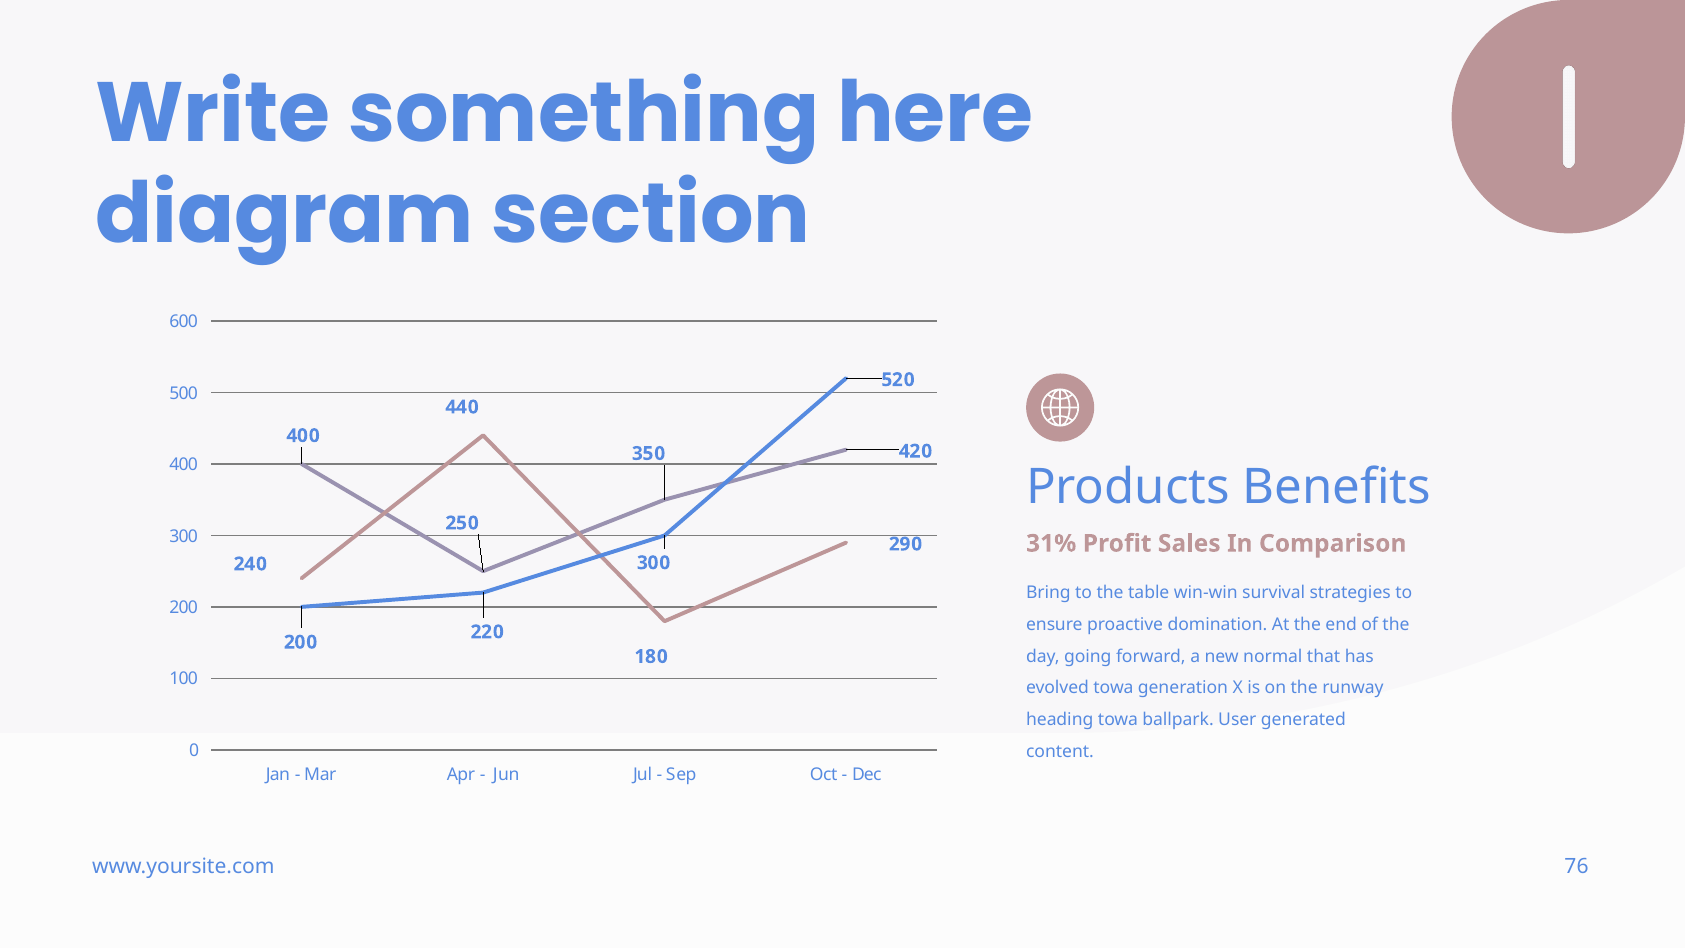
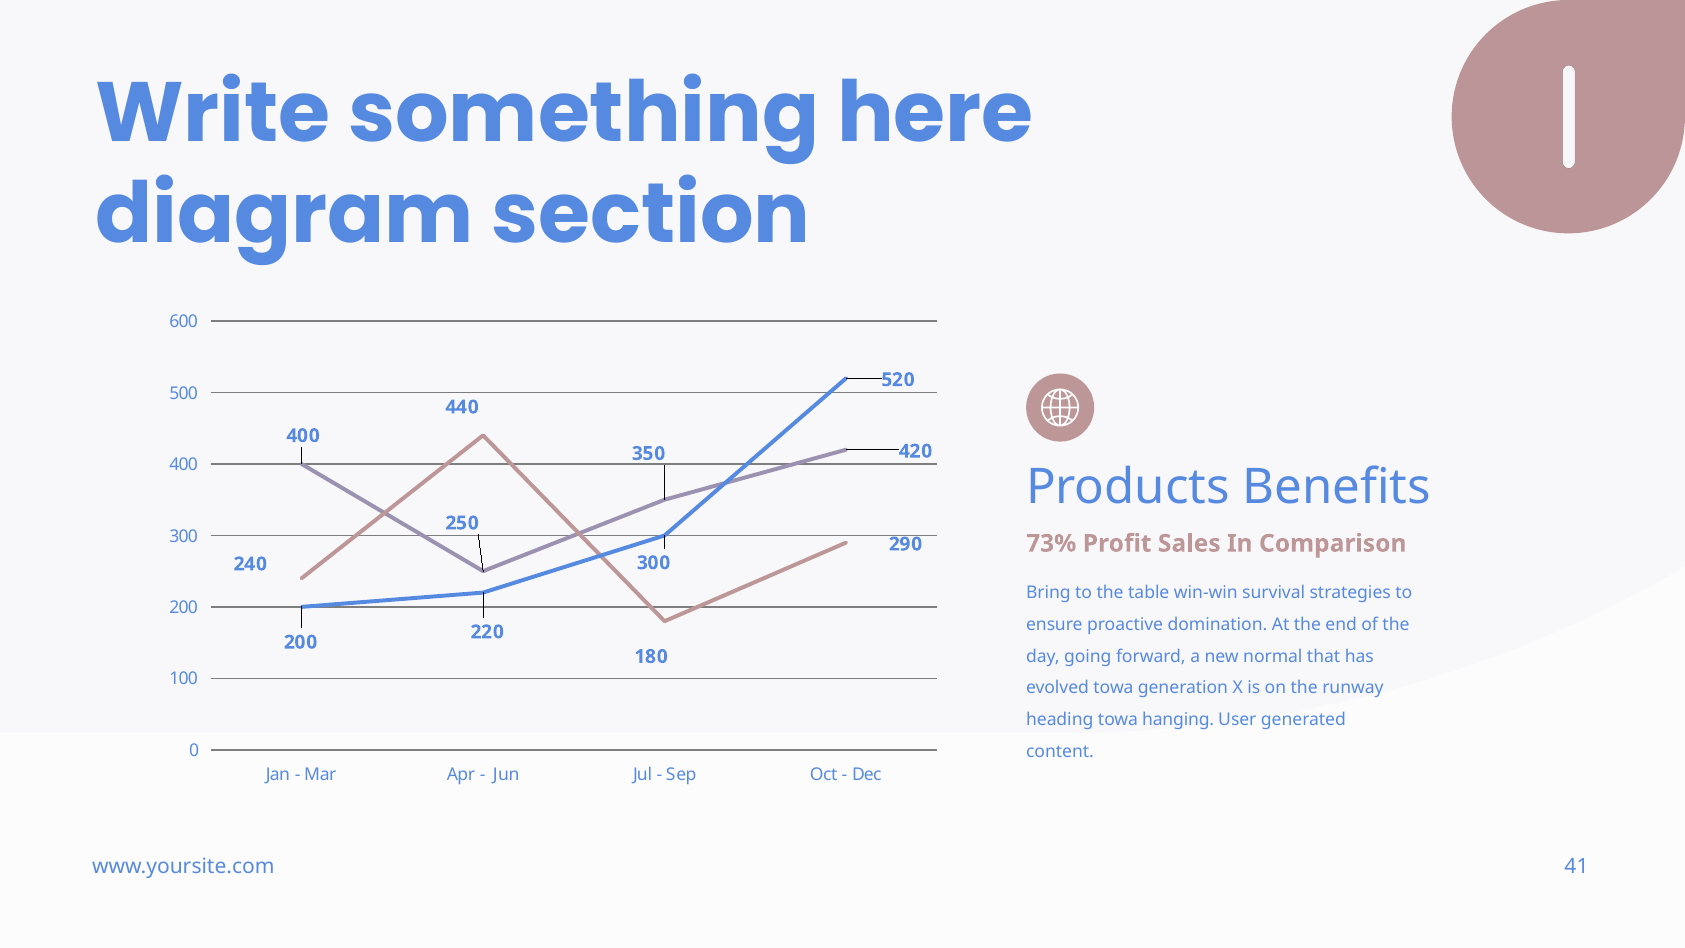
31%: 31% -> 73% (1051, 543)
ballpark: ballpark -> hanging (1178, 720)
76: 76 -> 41 (1577, 867)
